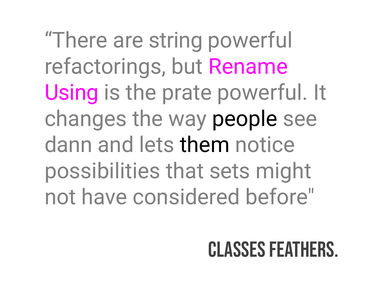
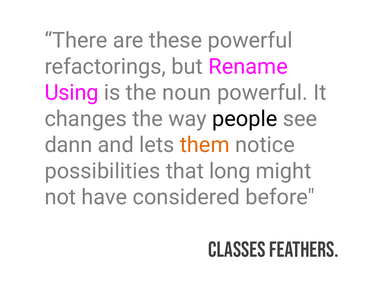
string: string -> these (176, 40)
prate: prate -> noun (187, 93)
them colour: black -> orange (205, 145)
sets: sets -> long (230, 171)
